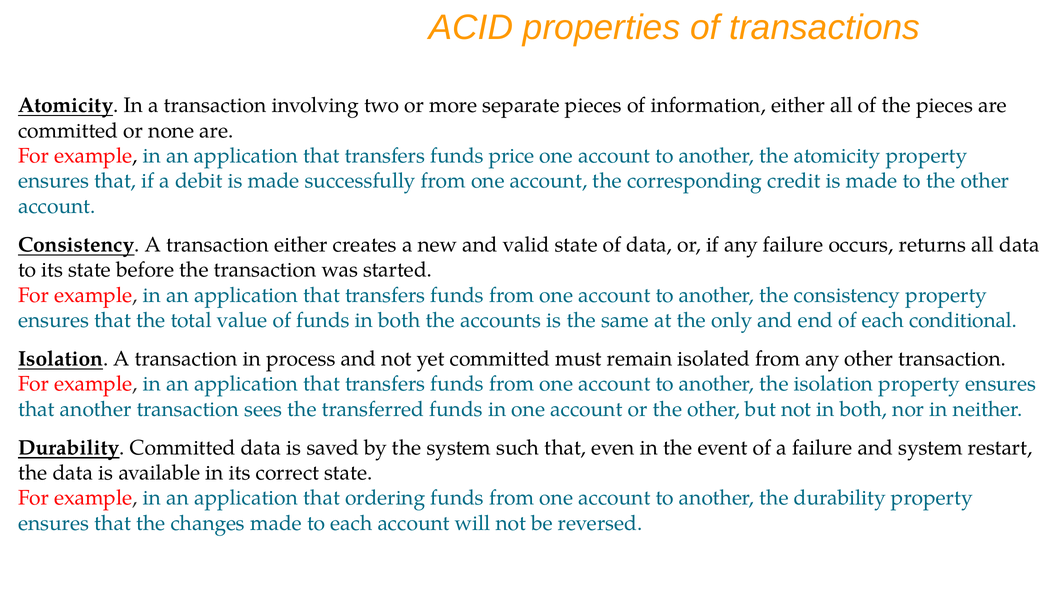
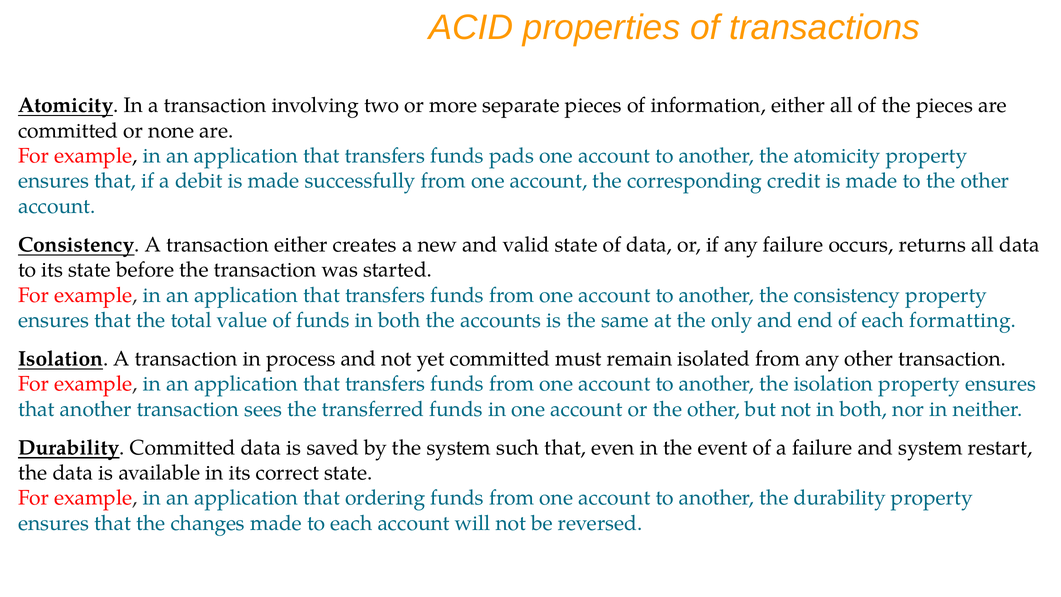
price: price -> pads (512, 156)
conditional: conditional -> formatting (963, 320)
